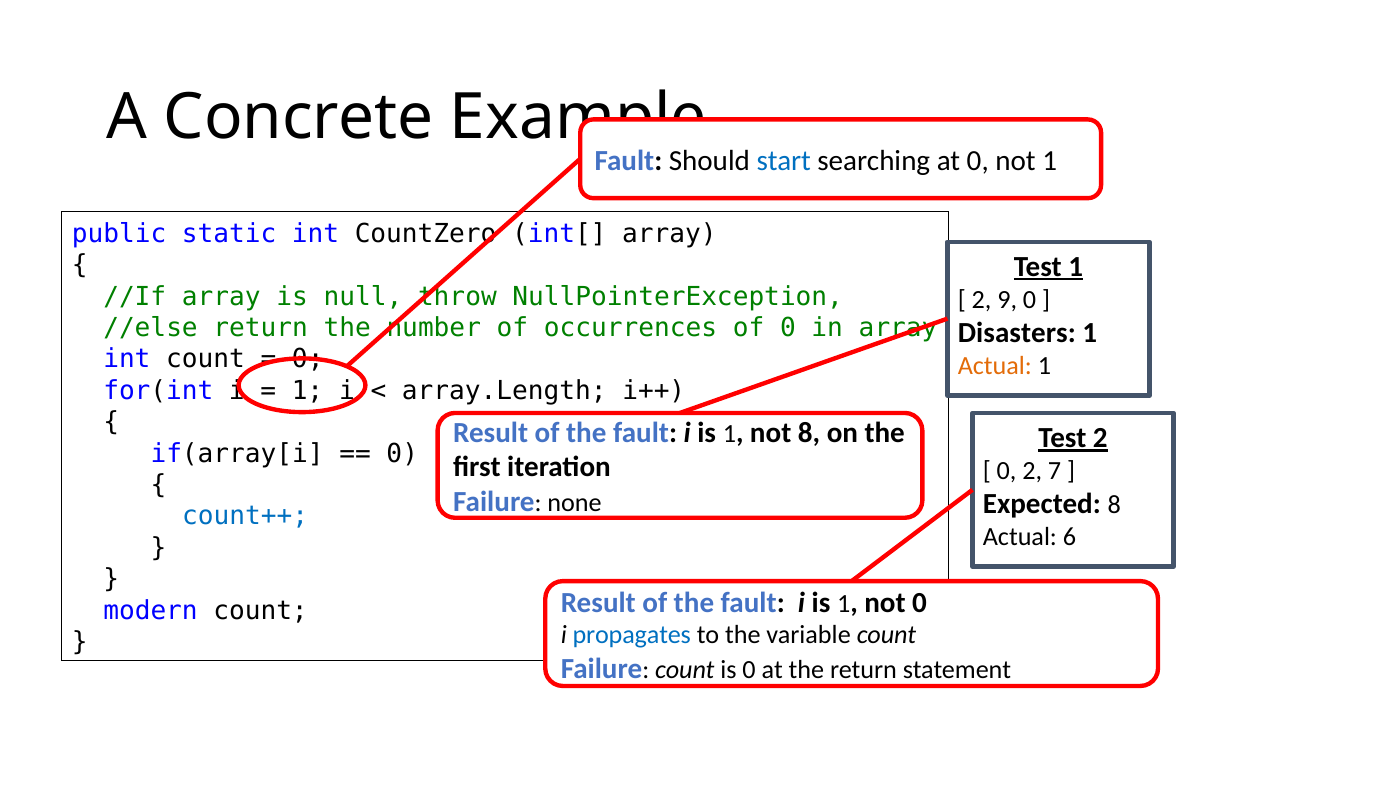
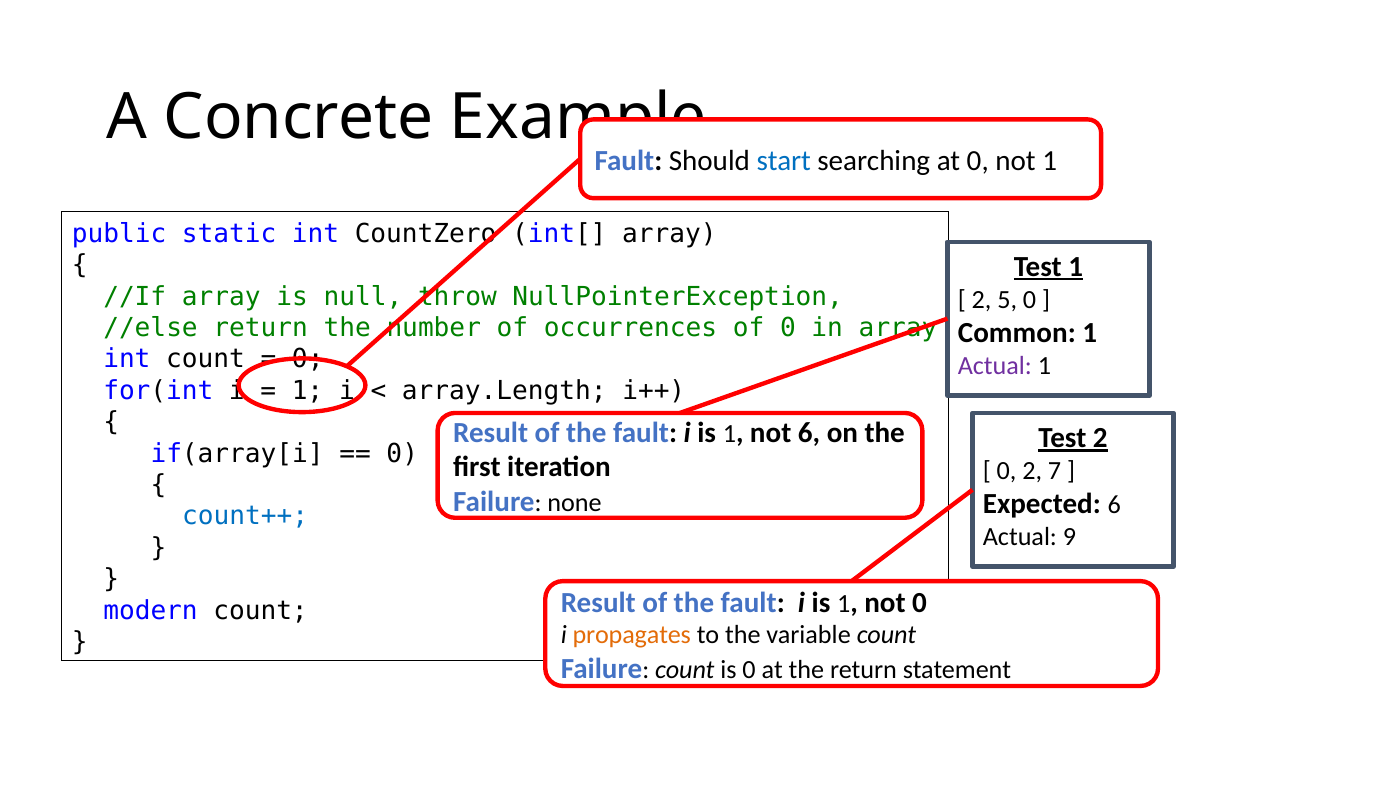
9: 9 -> 5 (1007, 299)
Disasters: Disasters -> Common (1017, 333)
Actual colour: orange -> purple (995, 366)
not 8: 8 -> 6 (809, 432)
Expected 8: 8 -> 6 (1114, 505)
6: 6 -> 9 (1069, 537)
propagates colour: blue -> orange (632, 635)
